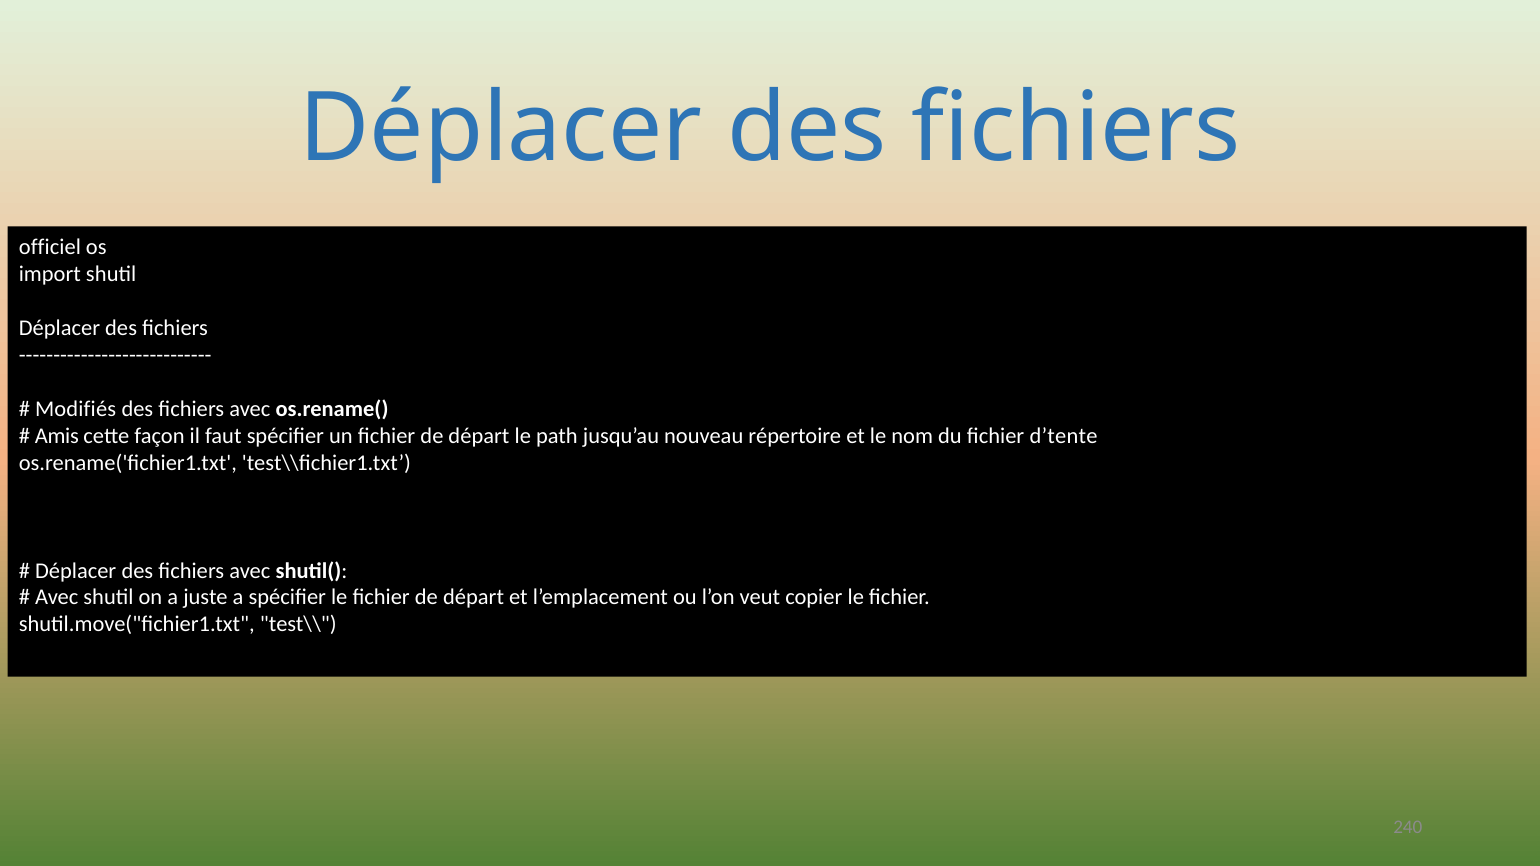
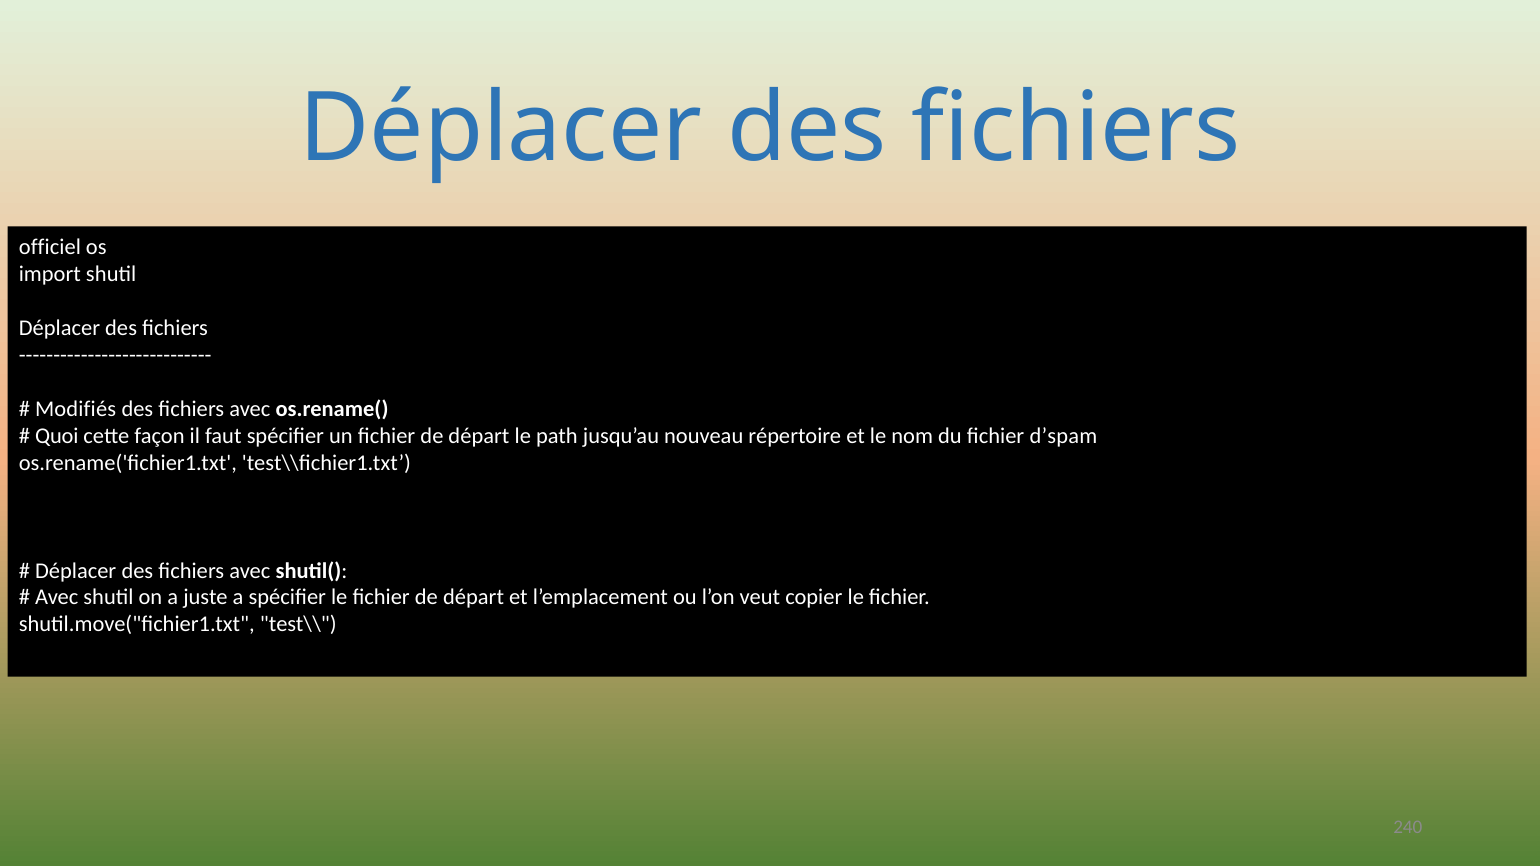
Amis: Amis -> Quoi (57, 436)
d’tente: d’tente -> d’spam (1064, 436)
